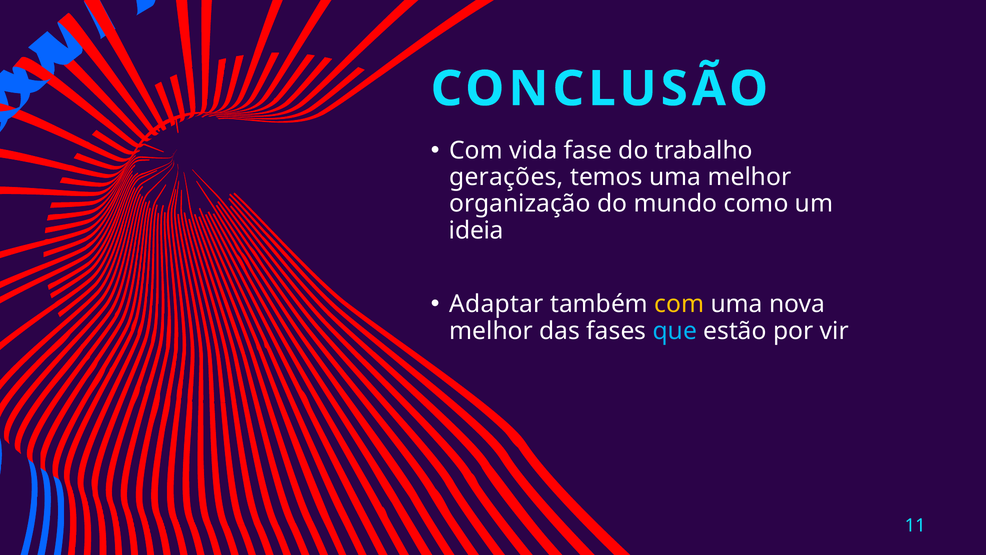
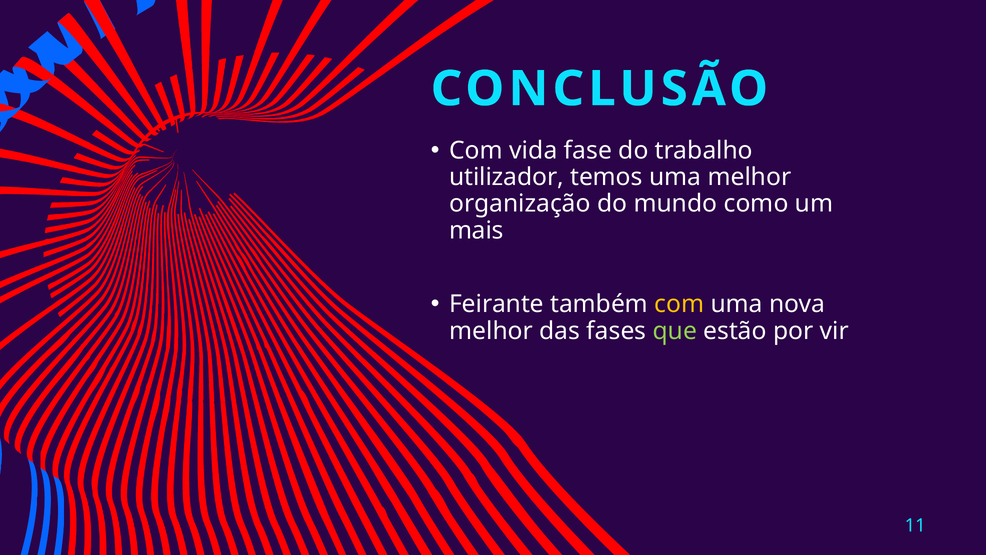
gerações: gerações -> utilizador (507, 177)
ideia: ideia -> mais (476, 230)
Adaptar: Adaptar -> Feirante (497, 304)
que colour: light blue -> light green (675, 331)
